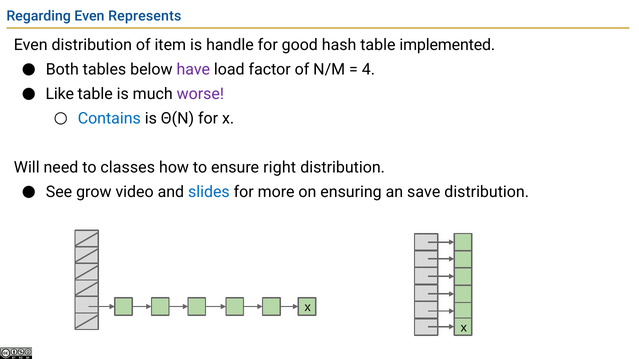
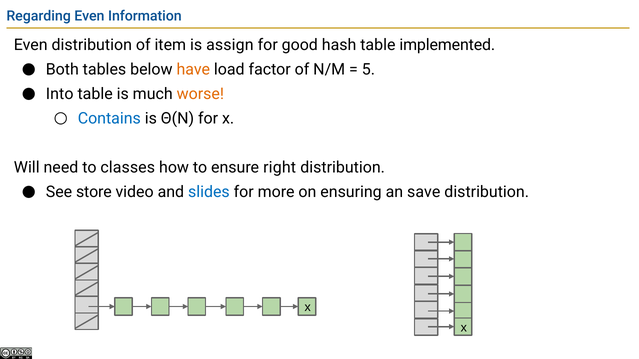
Represents: Represents -> Information (145, 16)
handle: handle -> assign (230, 45)
have colour: purple -> orange (193, 70)
4: 4 -> 5 (368, 70)
Like: Like -> Into (60, 94)
worse colour: purple -> orange (200, 94)
grow: grow -> store (94, 192)
